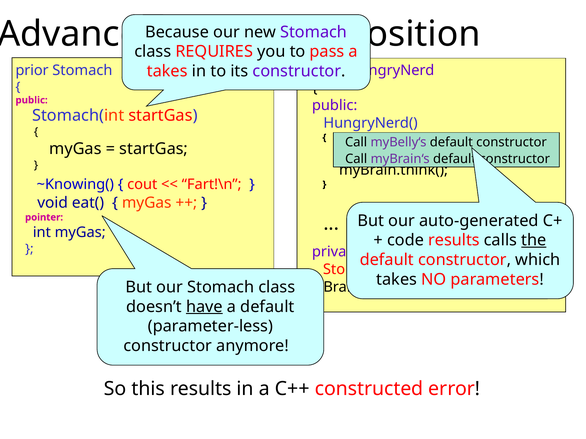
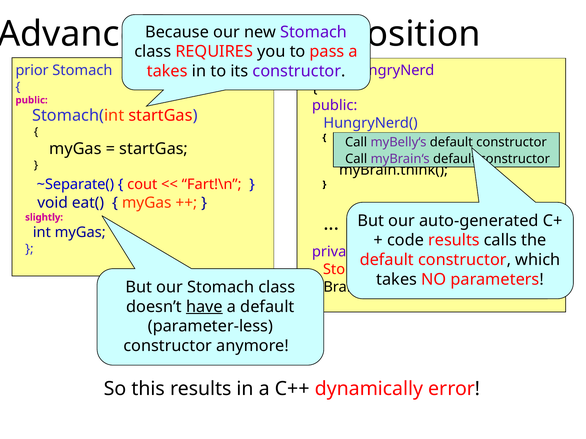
~Knowing(: ~Knowing( -> ~Separate( (75, 185)
pointer: pointer -> slightly (44, 218)
the underline: present -> none (534, 241)
constructed: constructed -> dynamically (369, 389)
